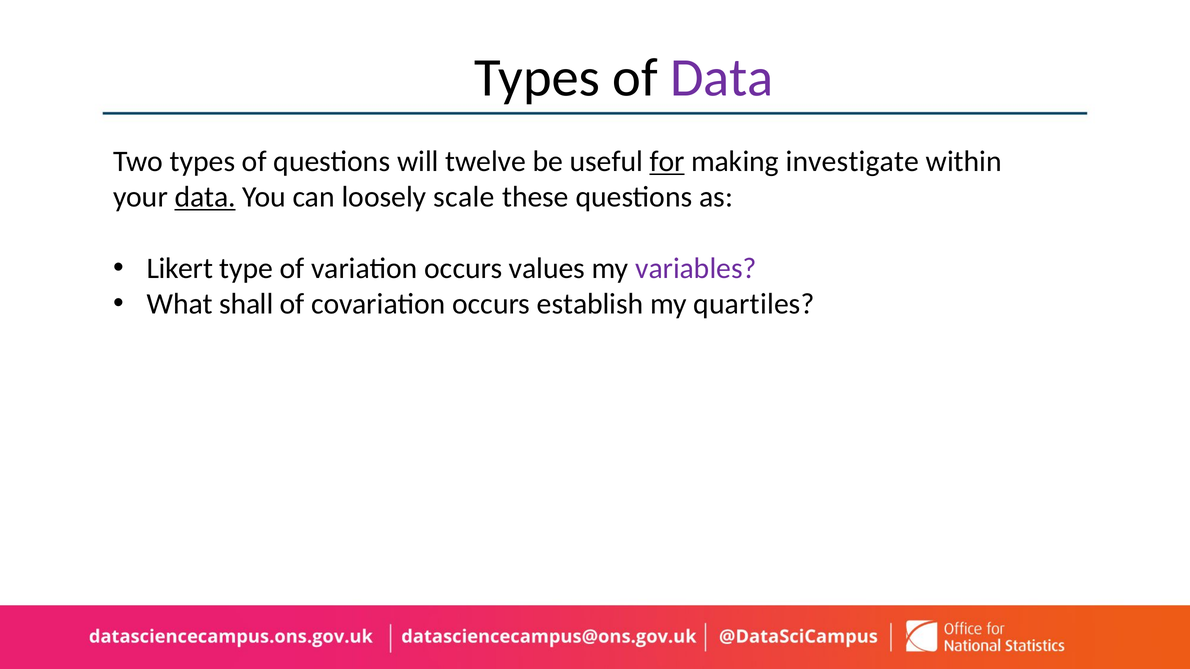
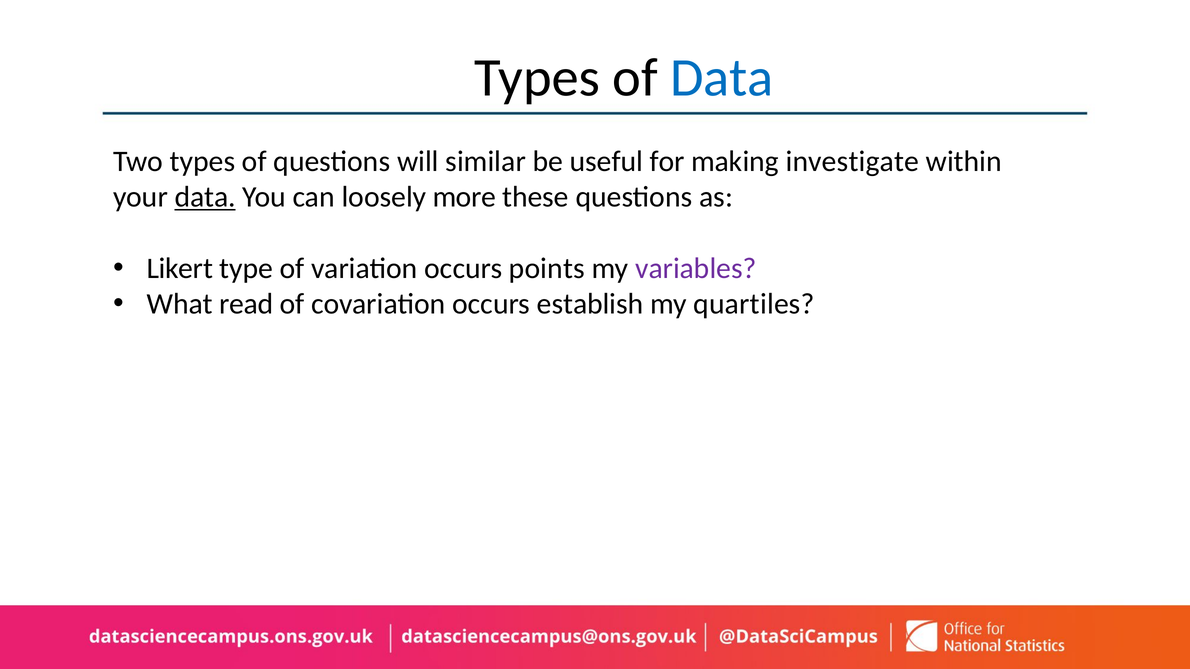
Data colour: purple -> blue (722, 78)
twelve: twelve -> similar (486, 161)
for underline: present -> none (667, 161)
scale: scale -> more (464, 197)
values: values -> points (547, 269)
shall: shall -> read (246, 304)
